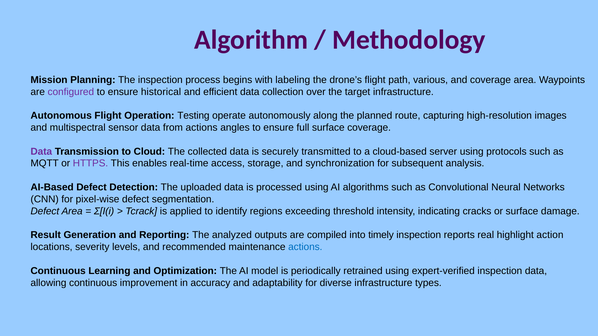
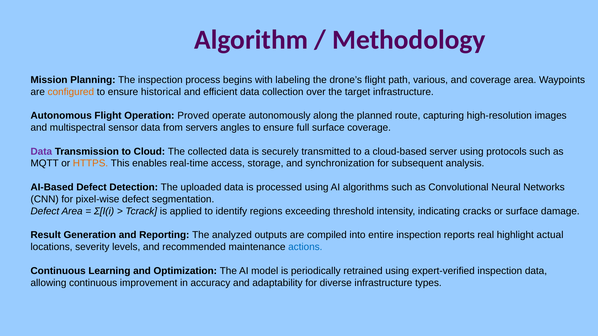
configured colour: purple -> orange (71, 92)
Testing: Testing -> Proved (193, 116)
from actions: actions -> servers (202, 128)
HTTPS colour: purple -> orange (90, 164)
timely: timely -> entire (381, 235)
action: action -> actual (550, 235)
